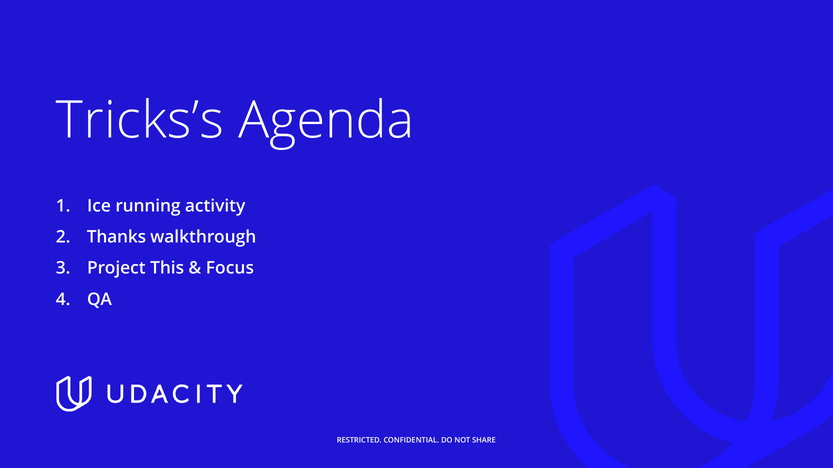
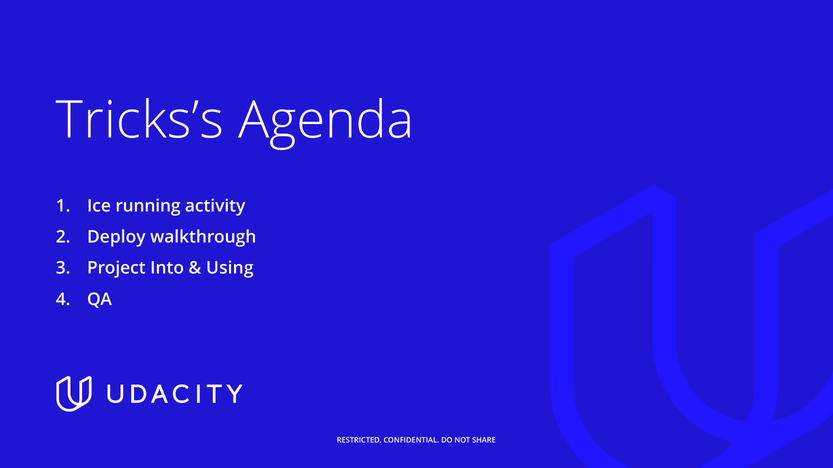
Thanks: Thanks -> Deploy (116, 237)
This: This -> Into (167, 269)
Focus: Focus -> Using (230, 269)
